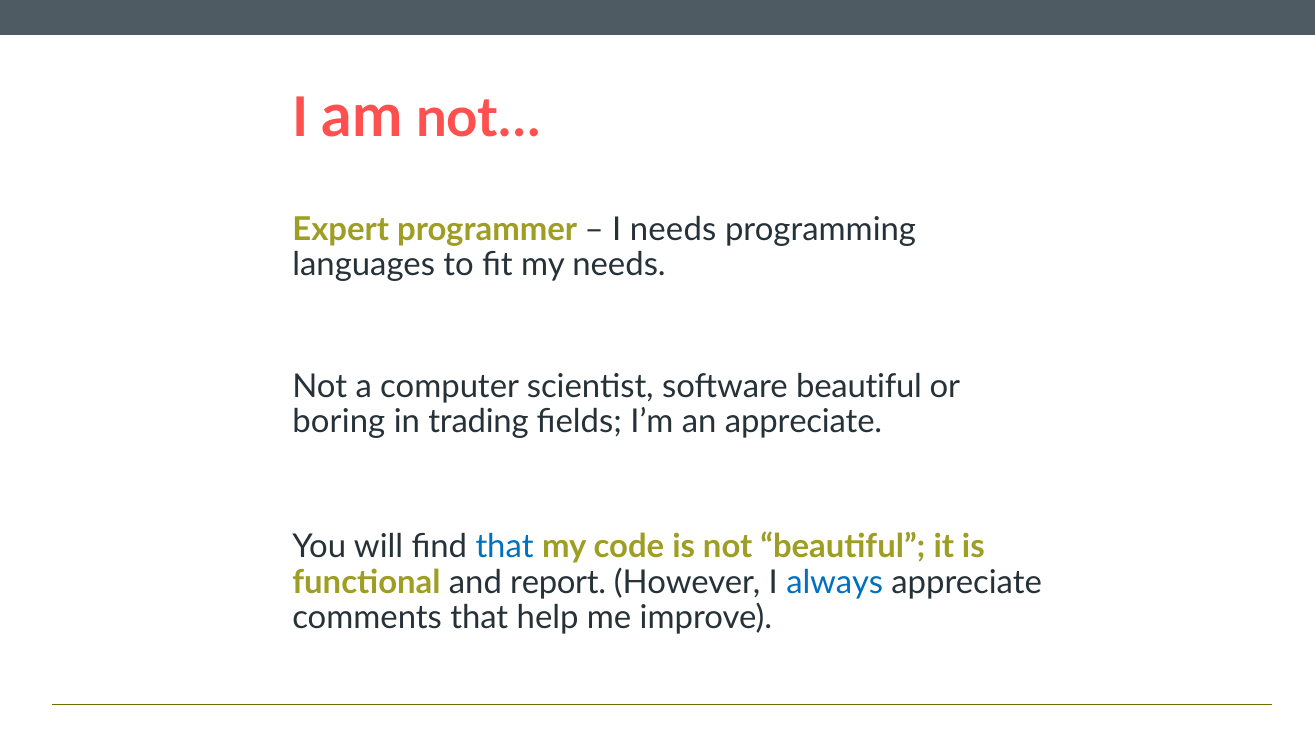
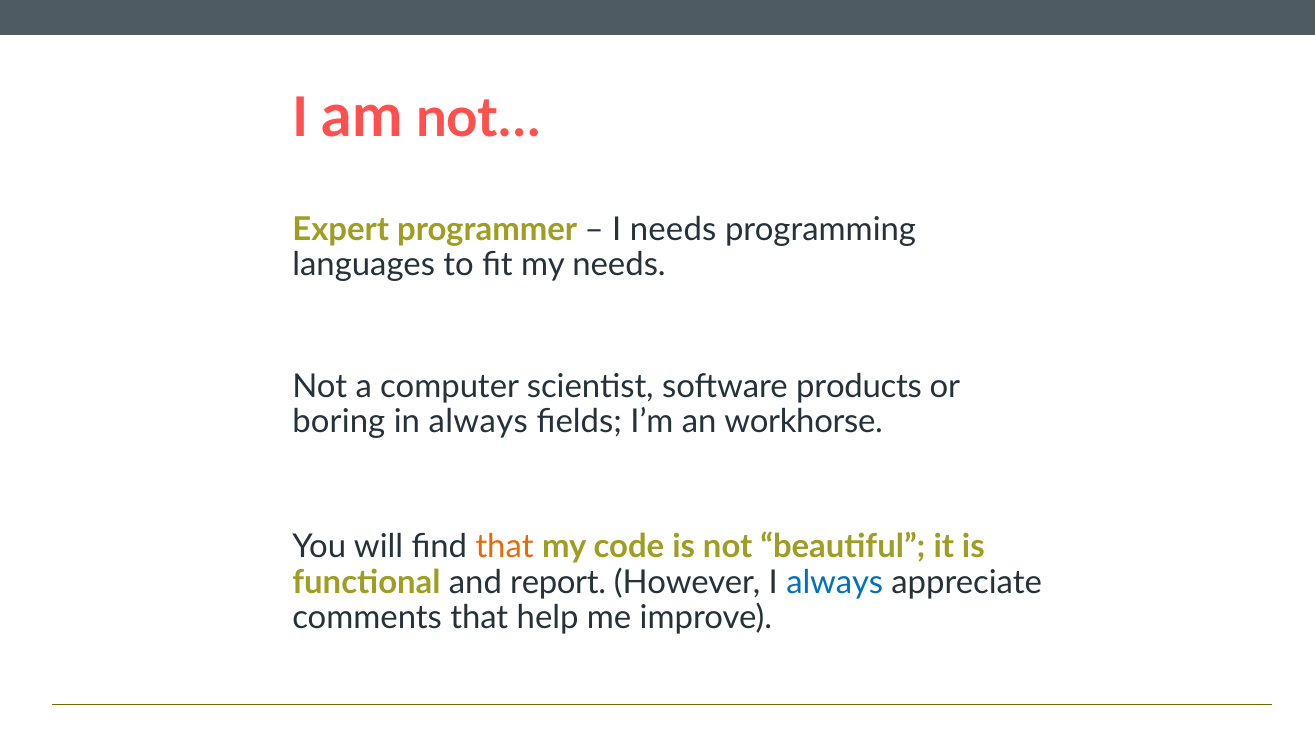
software beautiful: beautiful -> products (859, 387)
in trading: trading -> always (478, 422)
an appreciate: appreciate -> workhorse (804, 422)
that colour: blue -> orange (505, 547)
